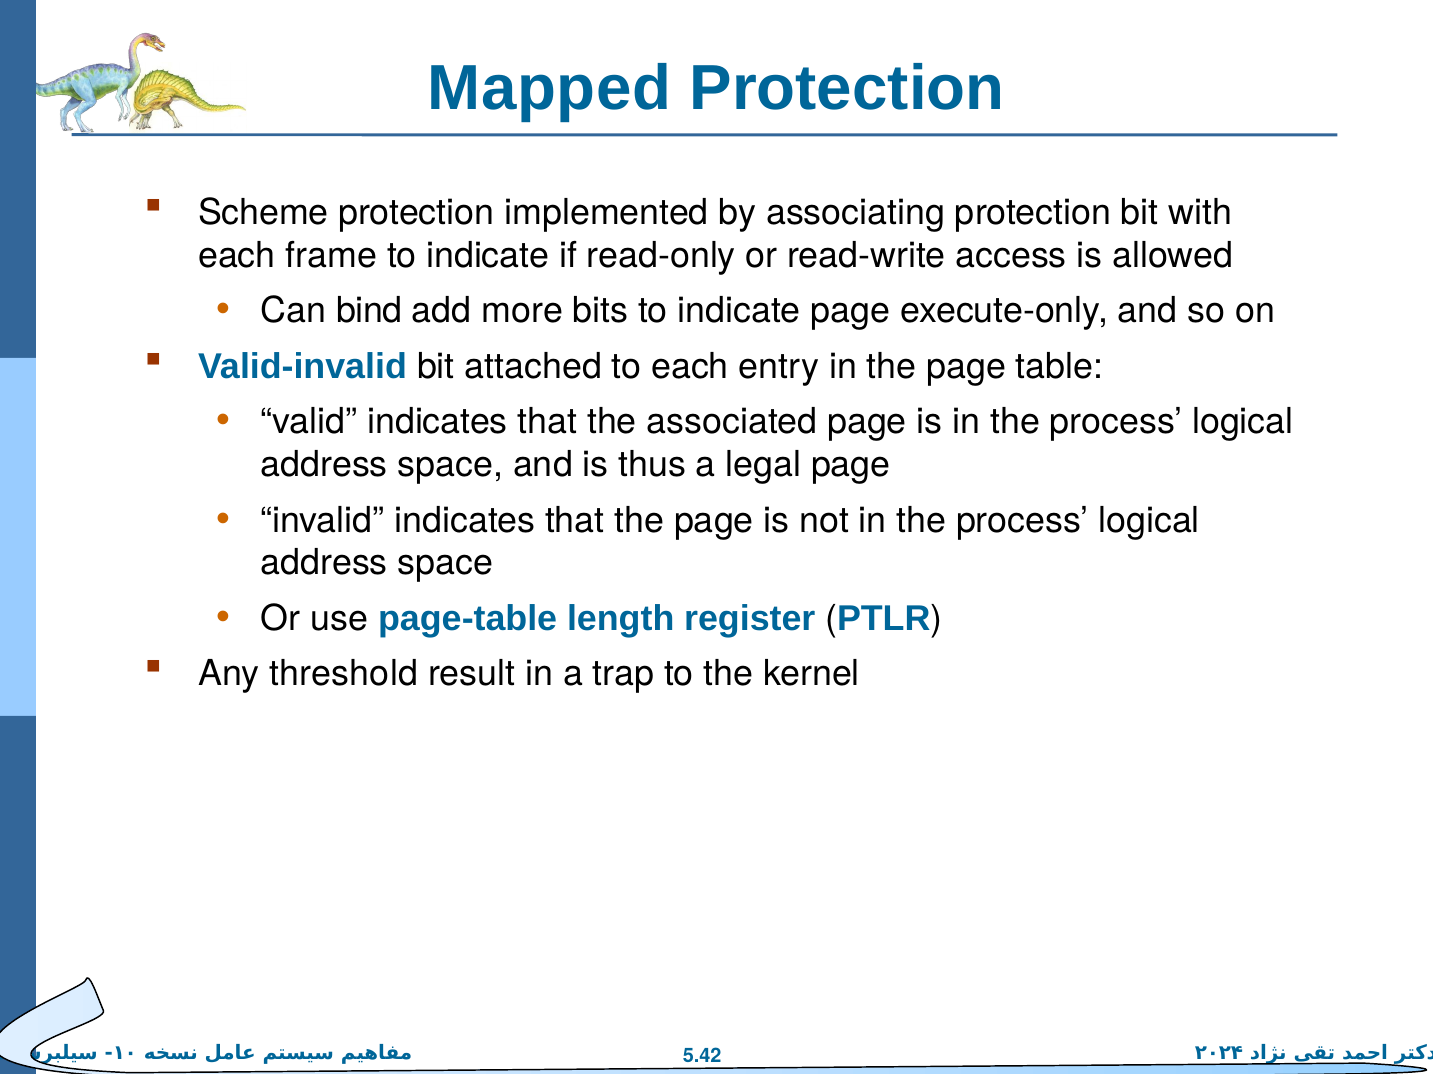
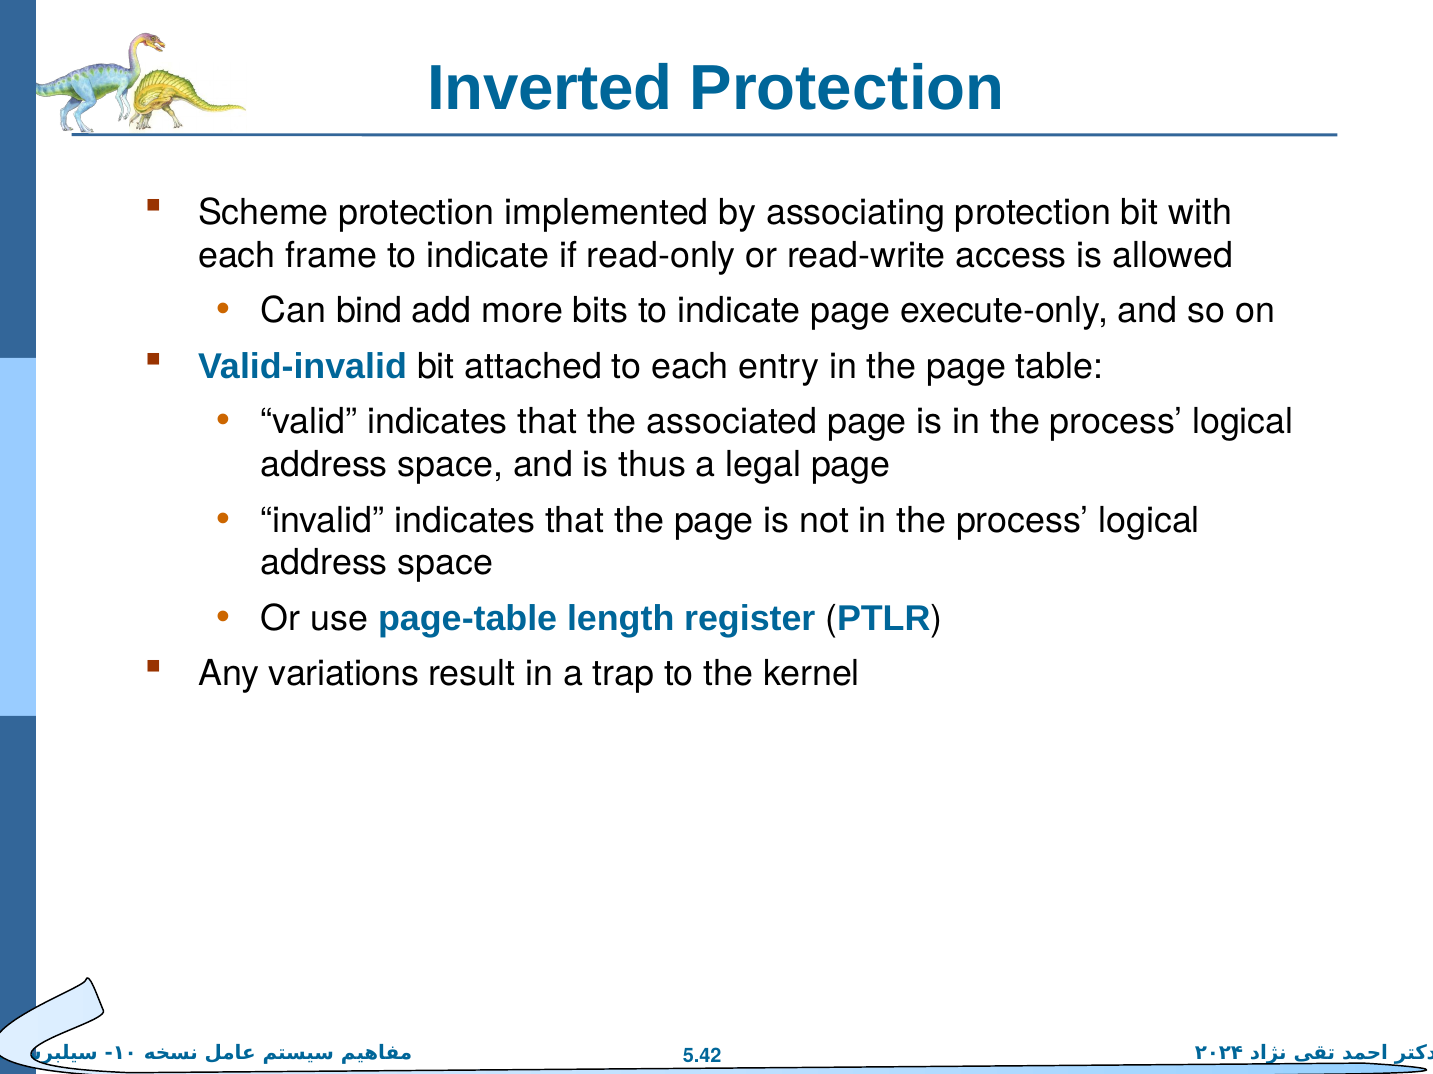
Mapped: Mapped -> Inverted (550, 88)
threshold: threshold -> variations (344, 675)
